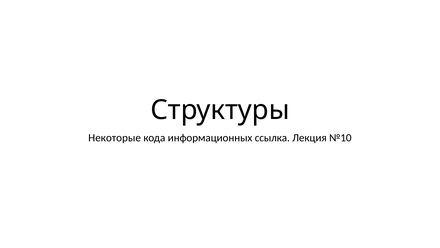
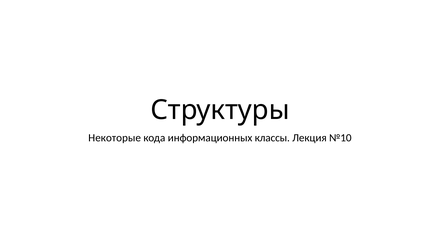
ссылка: ссылка -> классы (272, 138)
